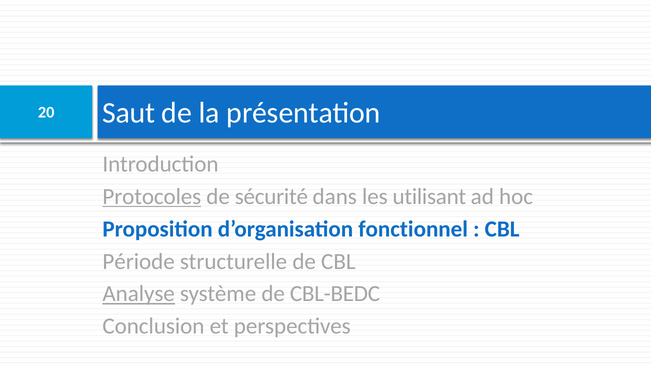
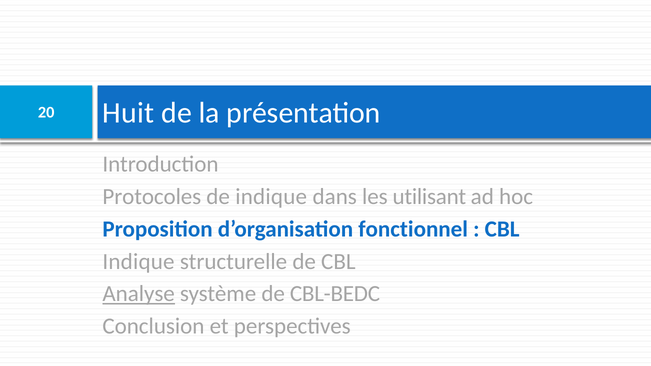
Saut: Saut -> Huit (128, 113)
Protocoles underline: present -> none (152, 197)
de sécurité: sécurité -> indique (271, 197)
Période: Période -> Indique (139, 262)
